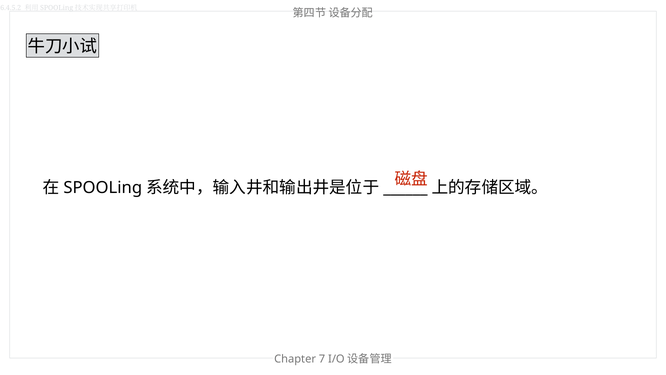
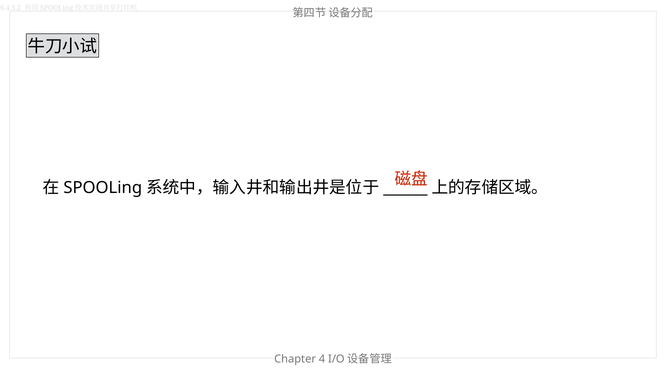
7: 7 -> 4 (322, 359)
